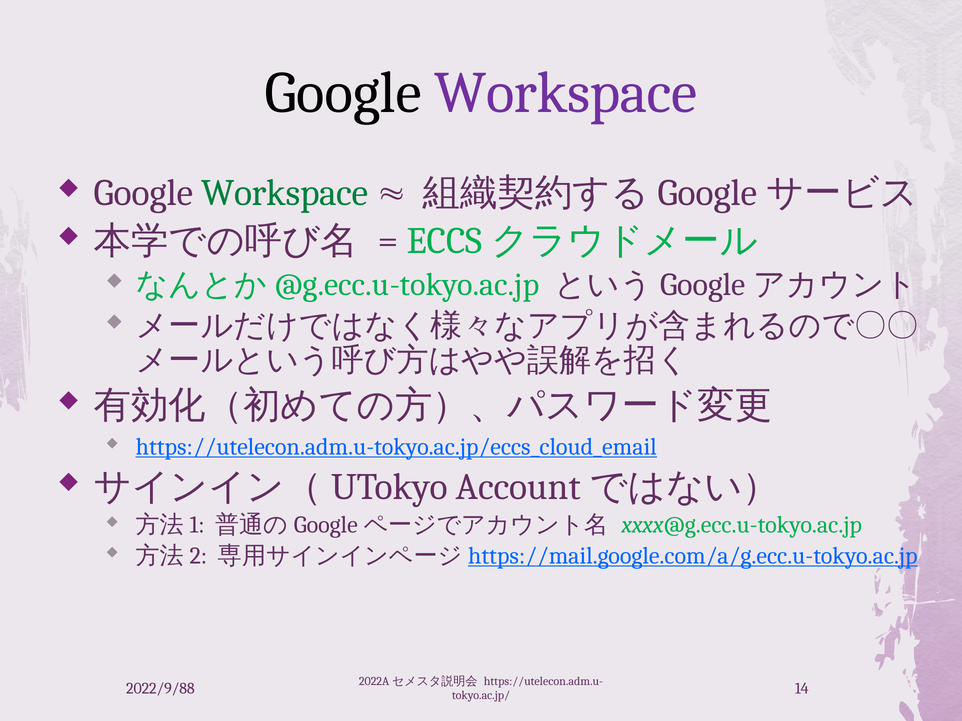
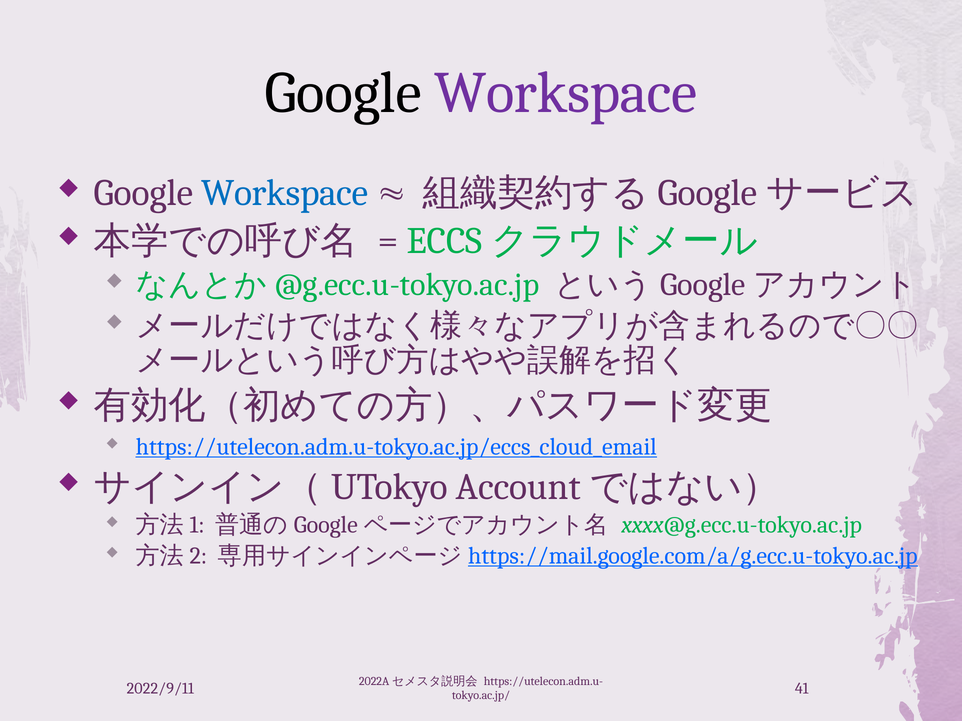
Workspace colour: green -> blue (285, 193)
2022/9/88: 2022/9/88 -> 2022/9/11 (160, 689)
14: 14 -> 41 (802, 689)
